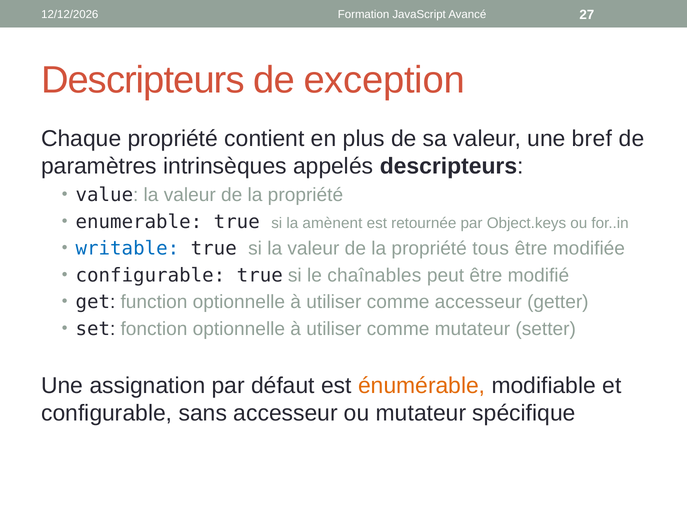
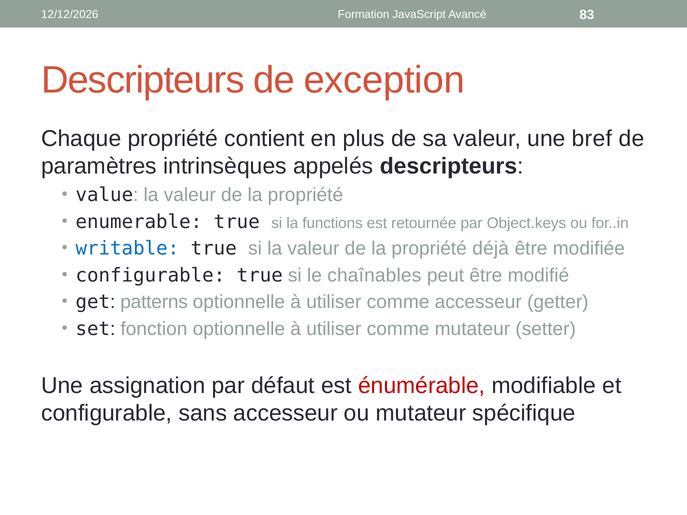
27: 27 -> 83 (587, 15)
amènent: amènent -> functions (333, 223)
tous: tous -> déjà (491, 249)
function: function -> patterns (154, 302)
énumérable colour: orange -> red (422, 386)
